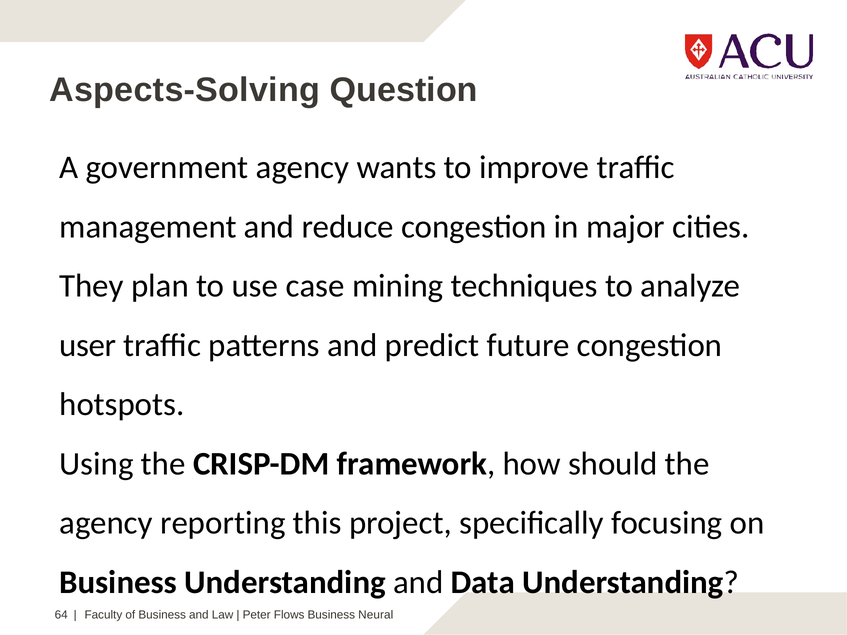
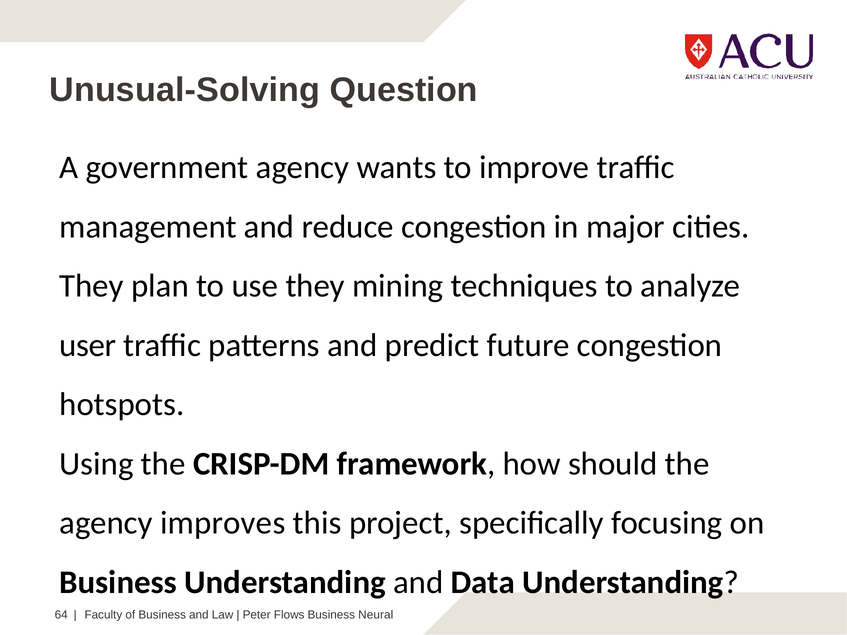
Aspects-Solving: Aspects-Solving -> Unusual-Solving (185, 90)
use case: case -> they (315, 286)
reporting: reporting -> improves (223, 523)
